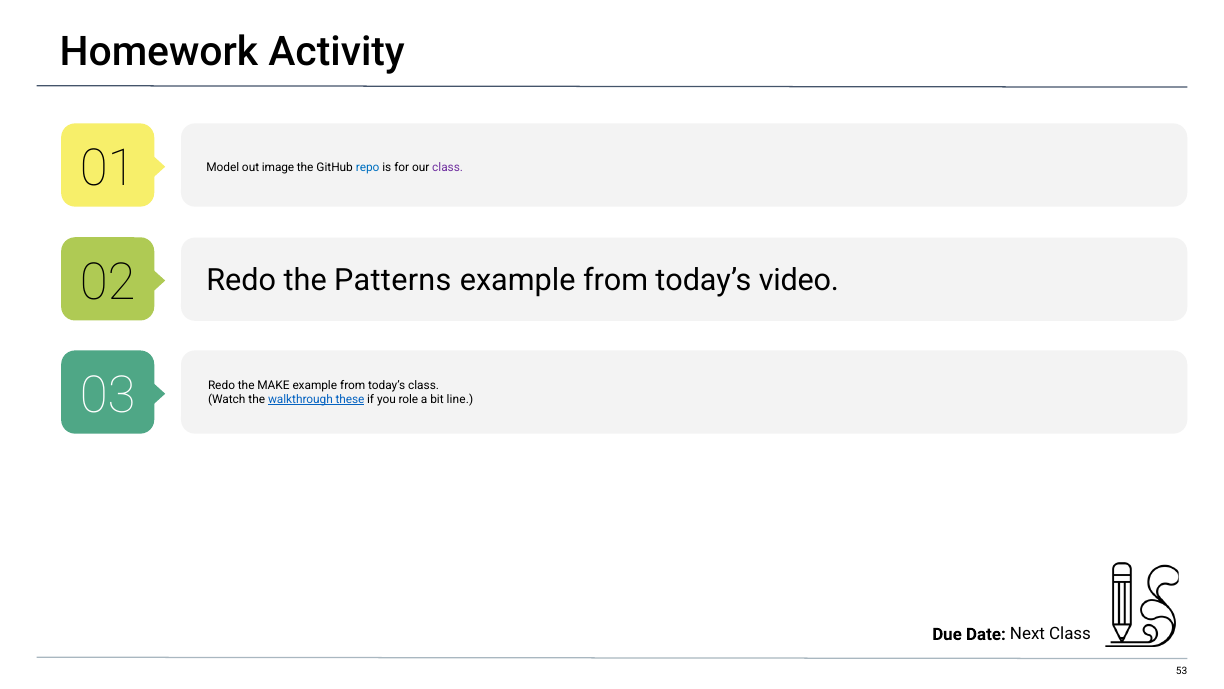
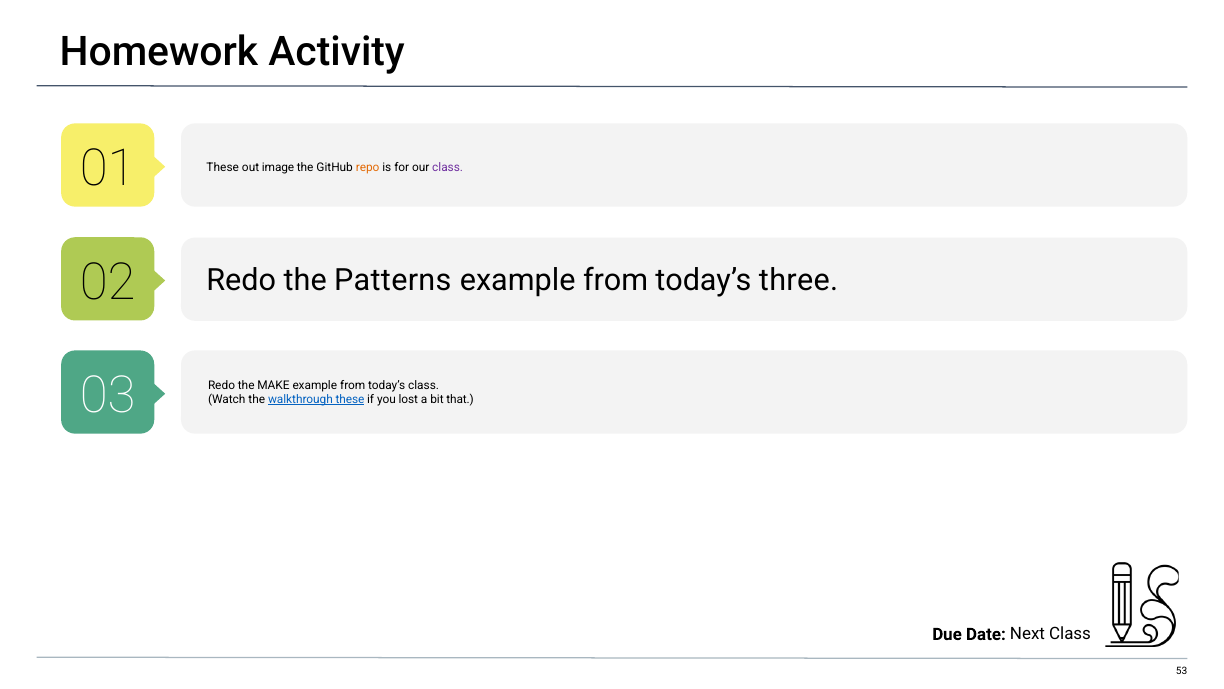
Model: Model -> These (223, 167)
repo colour: blue -> orange (368, 167)
video: video -> three (799, 280)
role: role -> lost (408, 399)
line: line -> that (460, 399)
